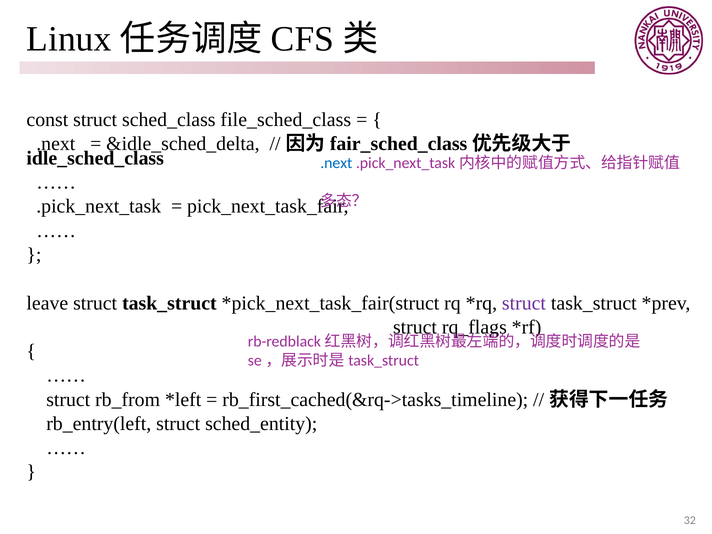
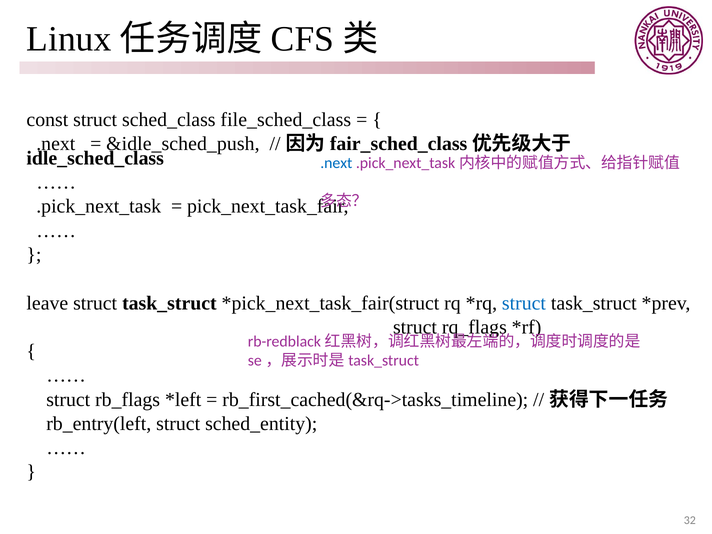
&idle_sched_delta: &idle_sched_delta -> &idle_sched_push (183, 144)
struct colour: purple -> blue (524, 303)
rb_from: rb_from -> rb_flags (128, 400)
